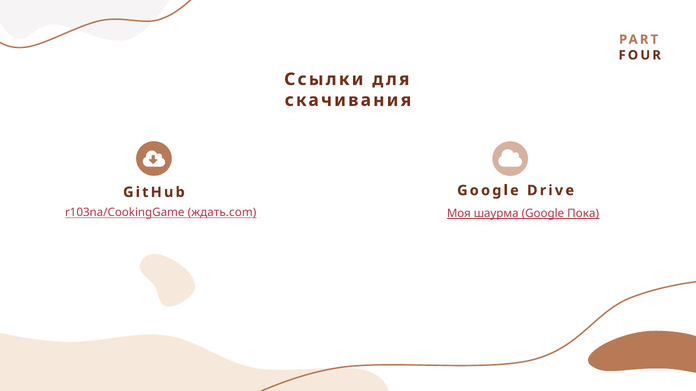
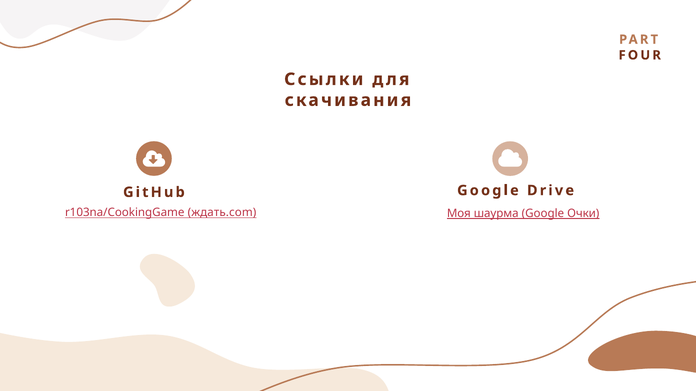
Пока: Пока -> Очки (583, 213)
